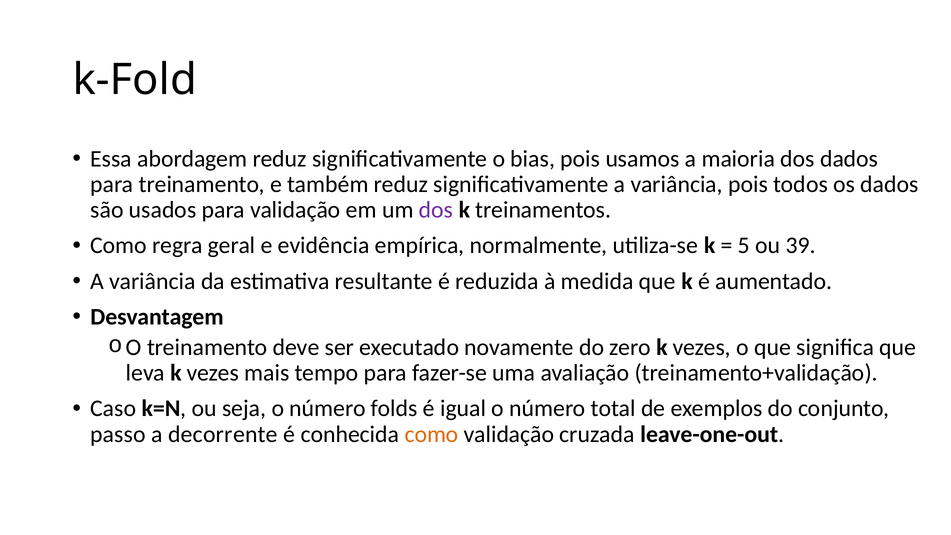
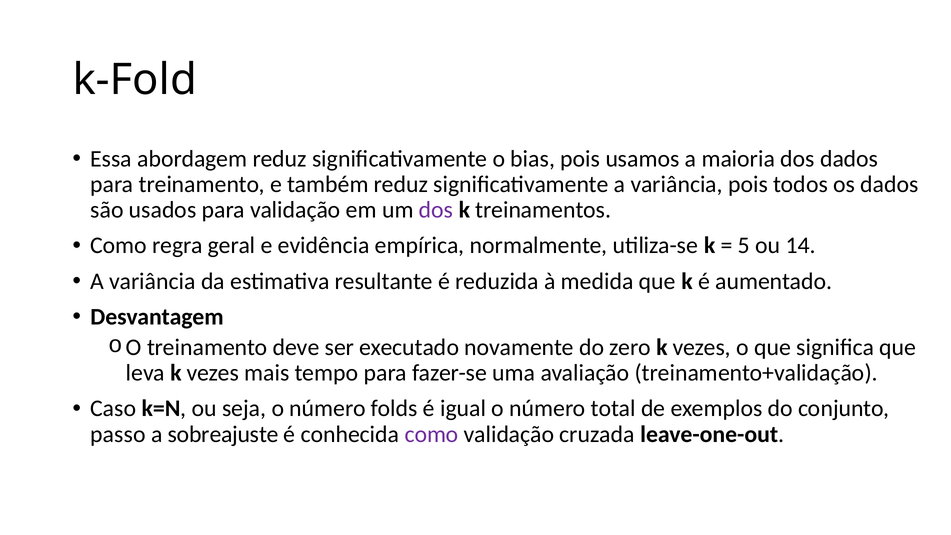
39: 39 -> 14 (801, 246)
decorrente: decorrente -> sobreajuste (223, 434)
como colour: orange -> purple (432, 434)
